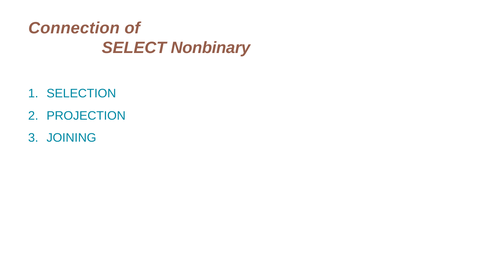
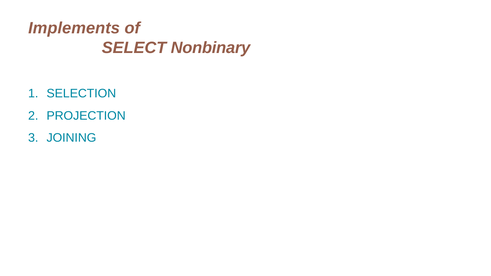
Connection: Connection -> Implements (74, 28)
